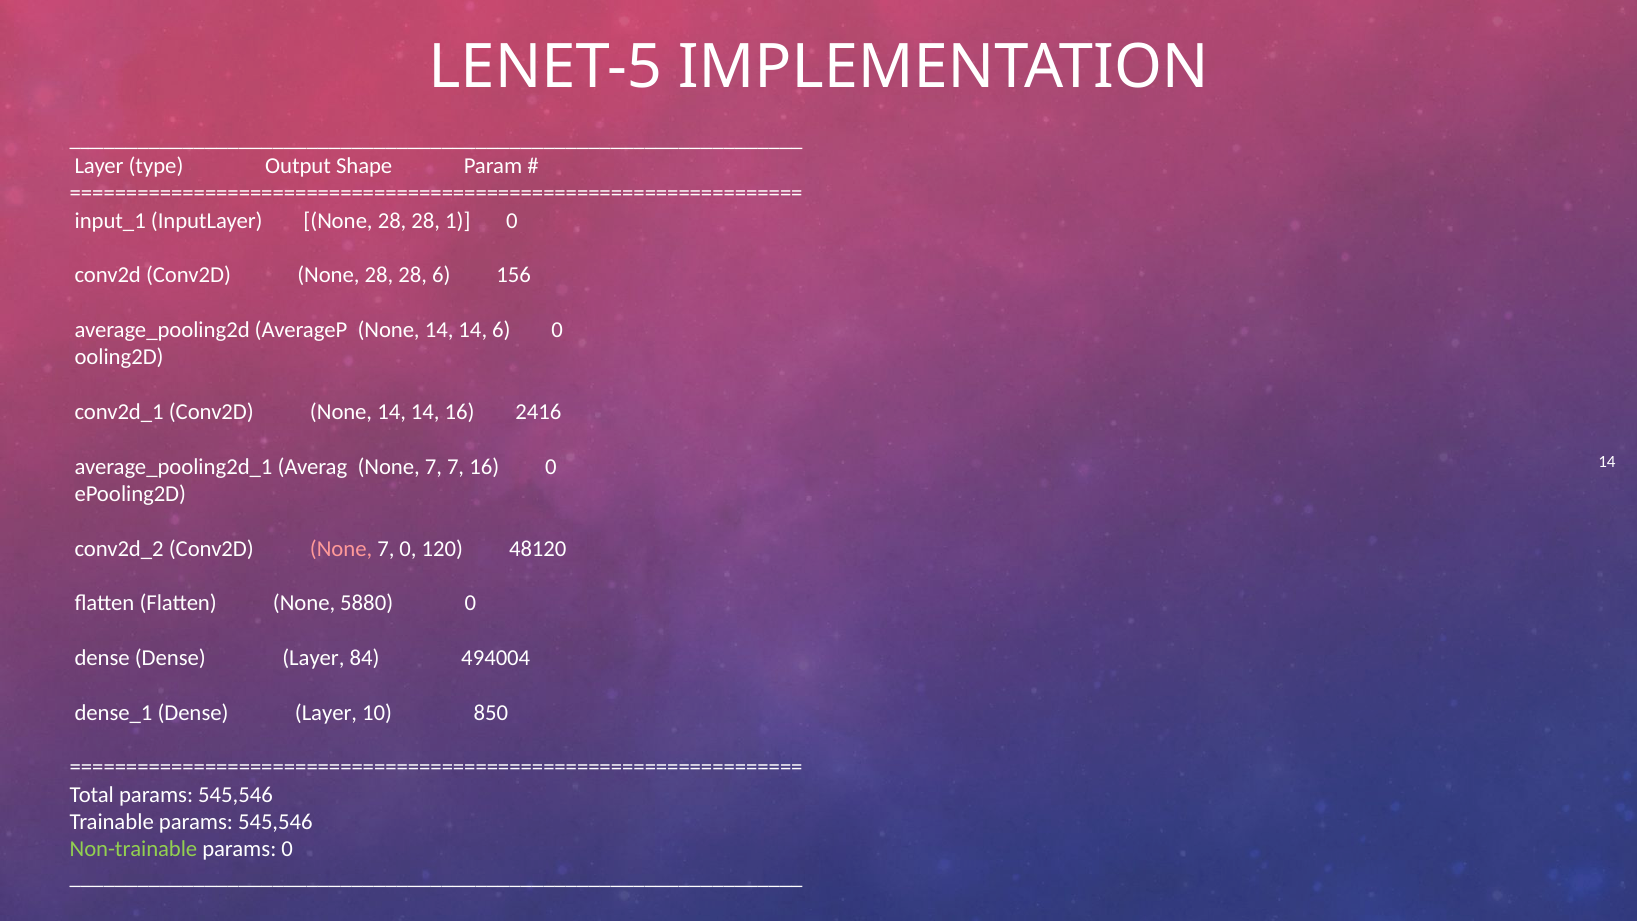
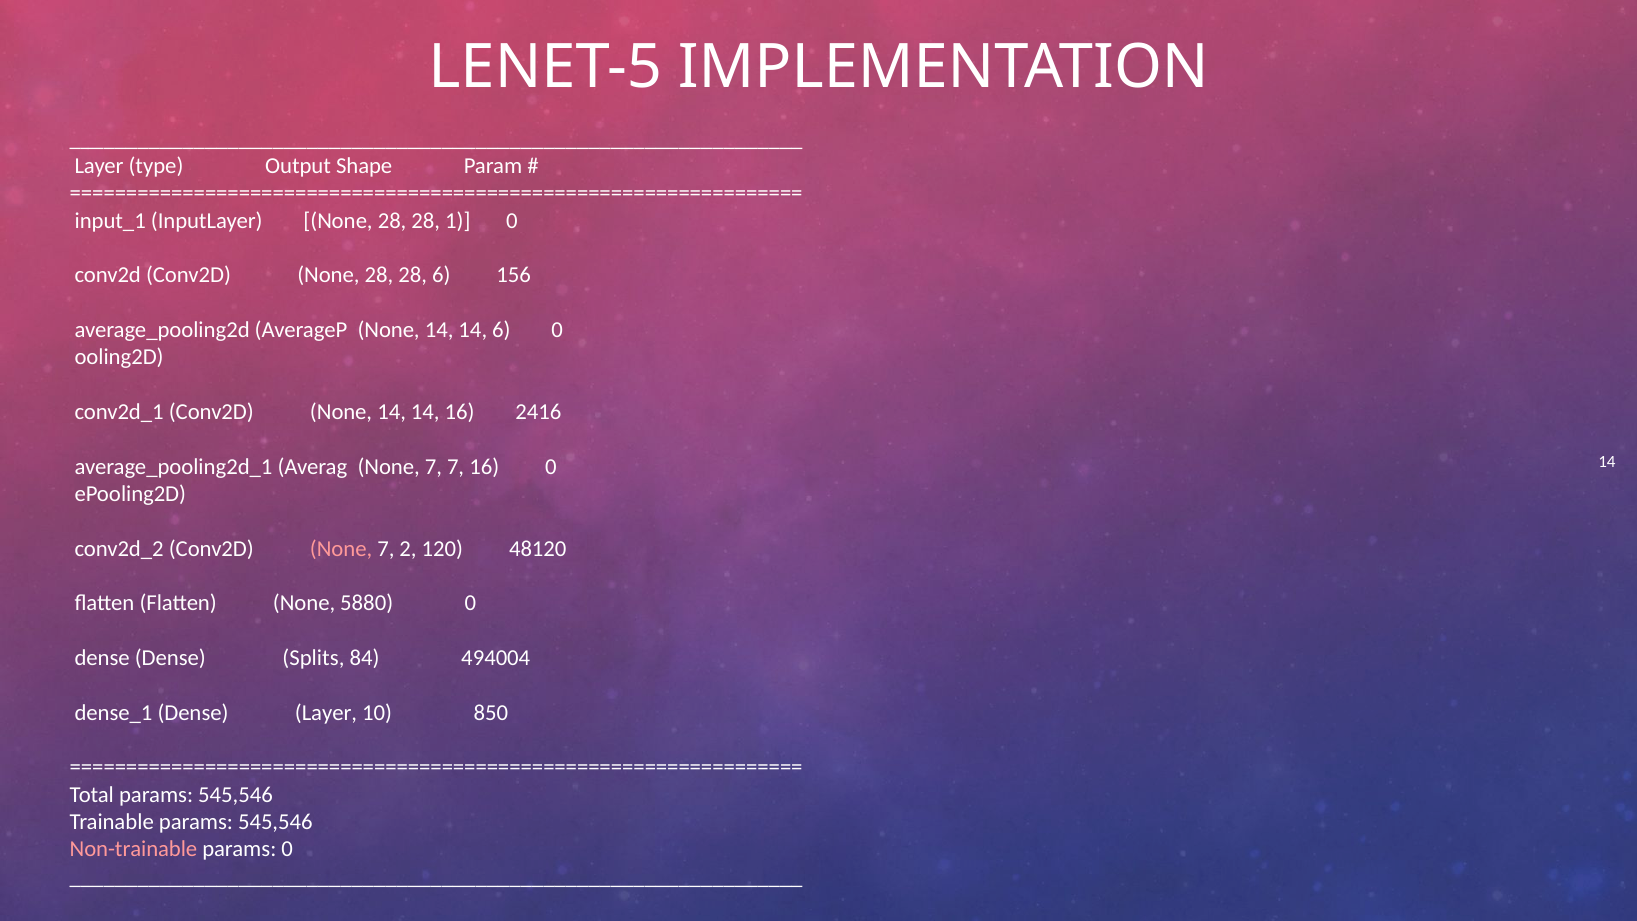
7 0: 0 -> 2 (408, 549)
dense Dense Layer: Layer -> Splits (313, 658)
Non-trainable colour: light green -> pink (134, 849)
